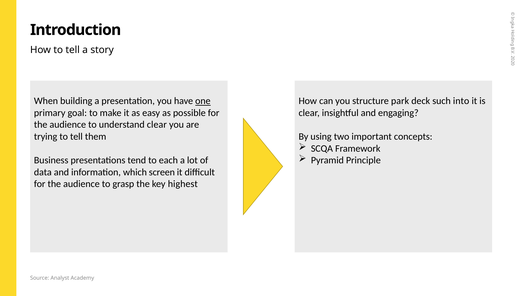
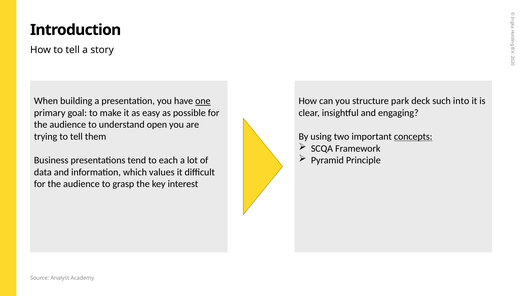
understand clear: clear -> open (157, 125)
concepts underline: none -> present (413, 137)
screen: screen -> values (162, 172)
highest: highest -> interest (183, 184)
